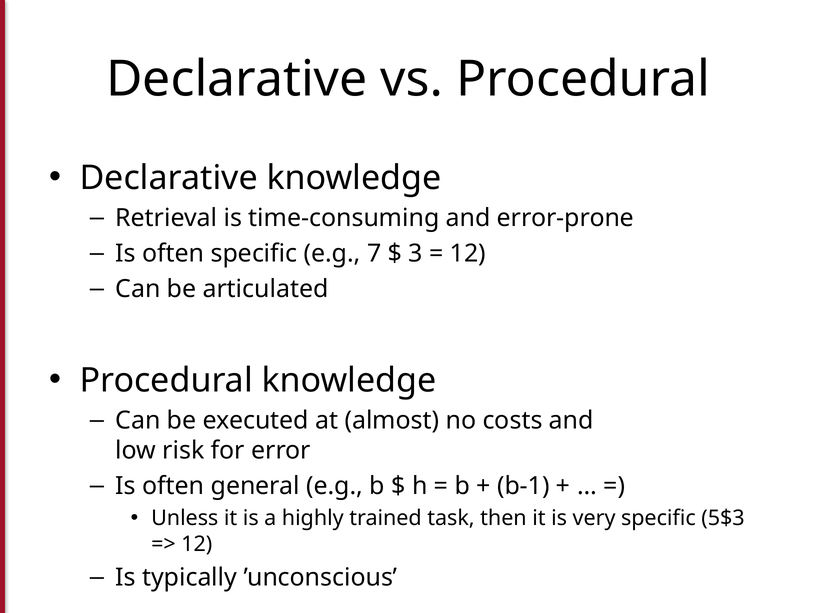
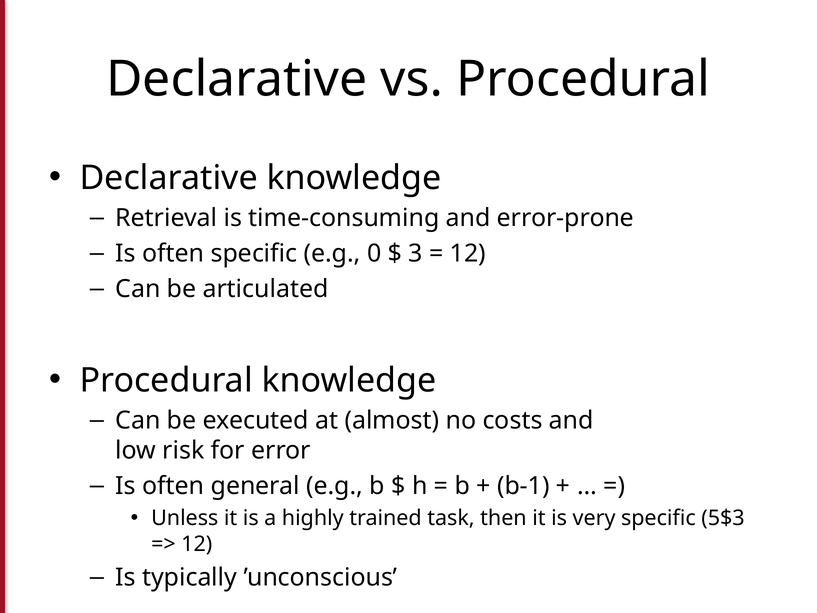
7: 7 -> 0 (374, 254)
